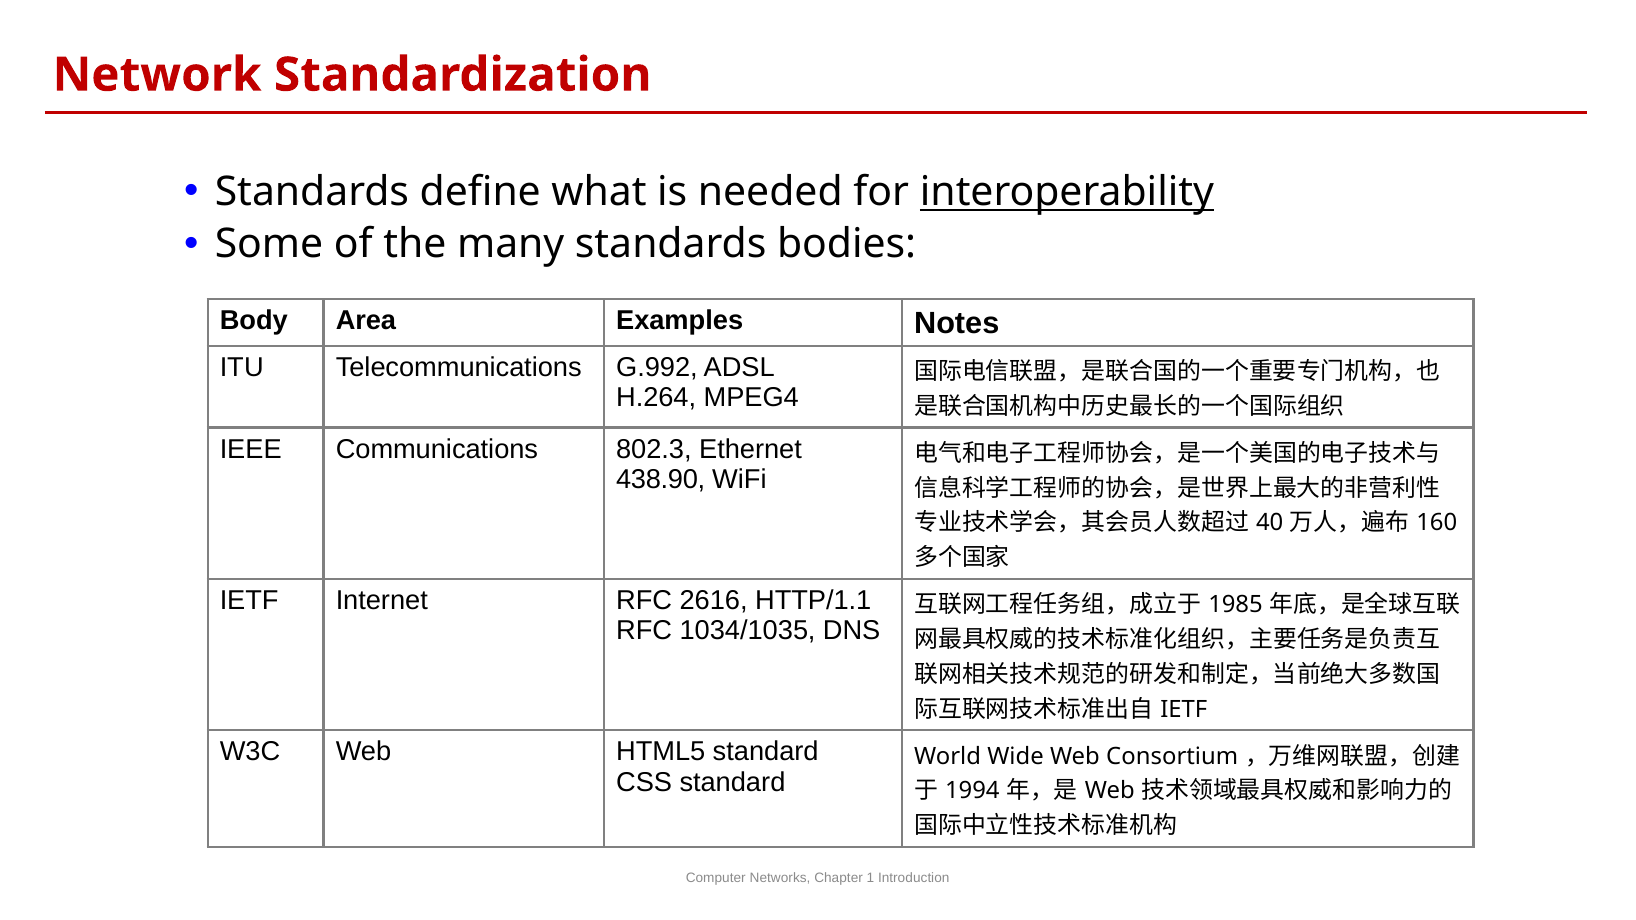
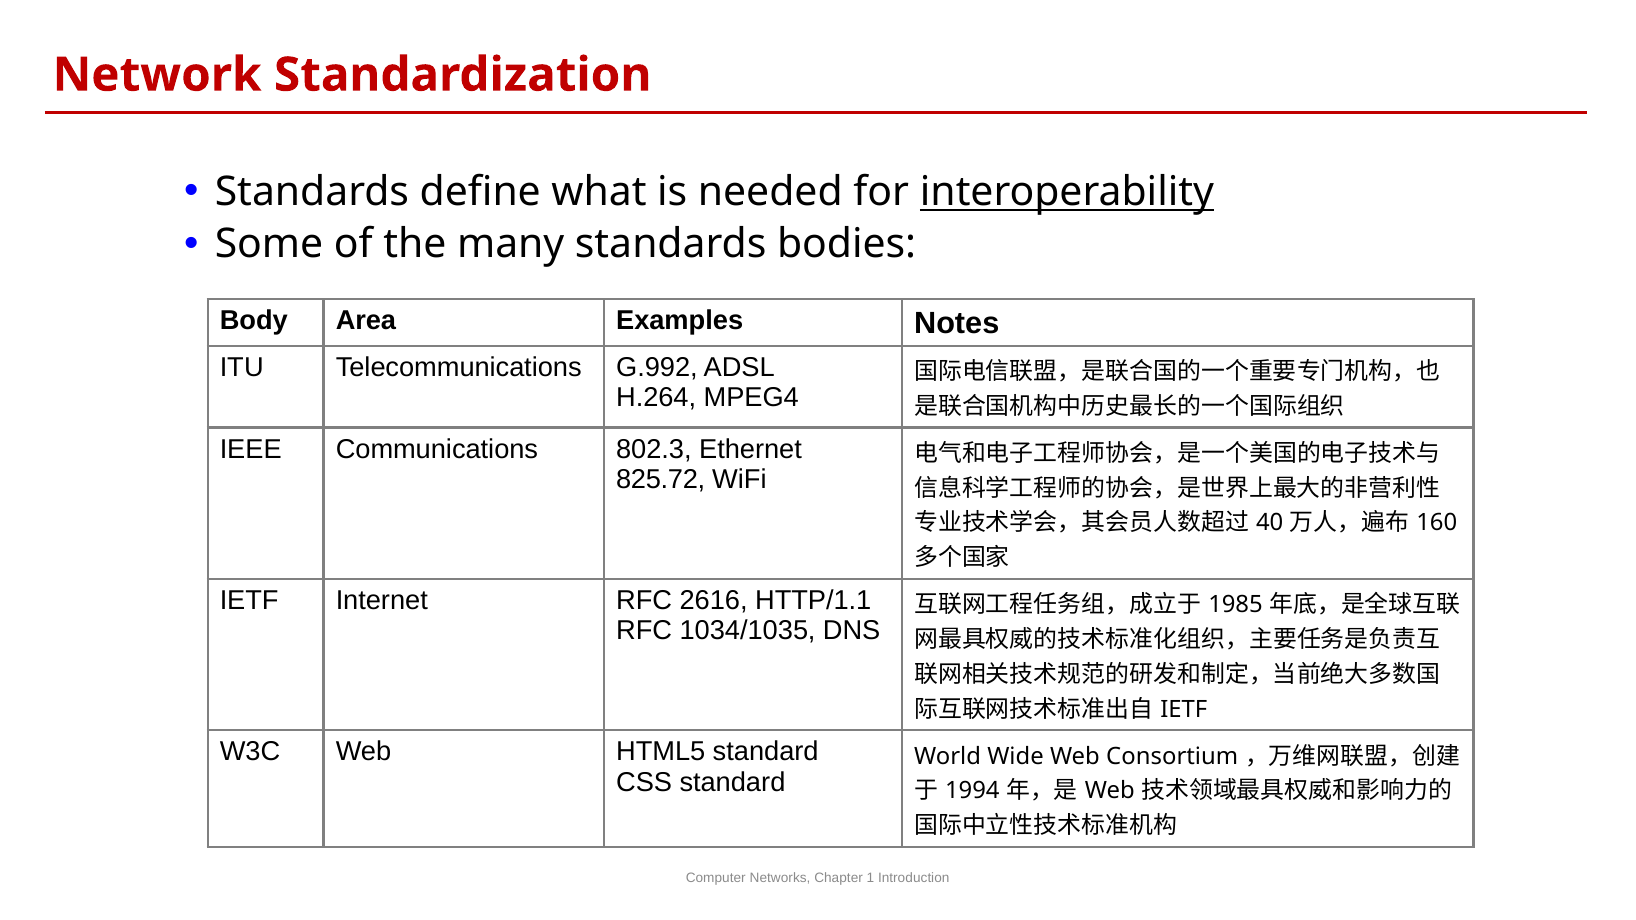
438.90: 438.90 -> 825.72 (661, 480)
